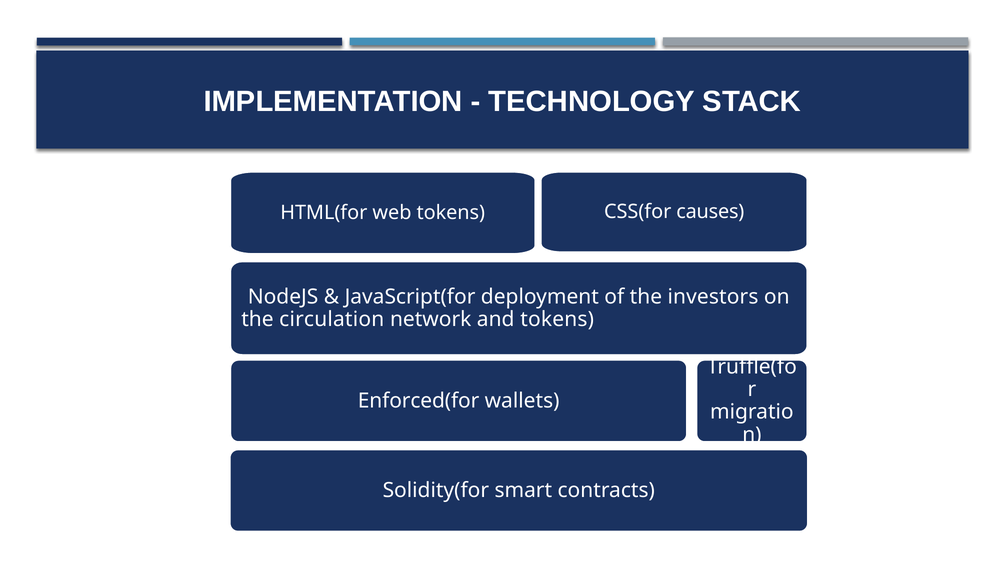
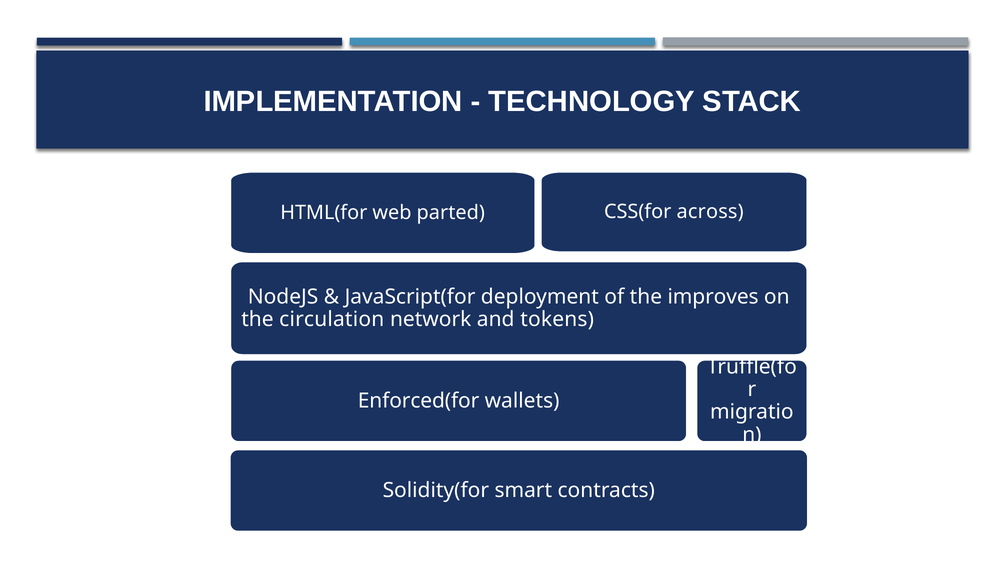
web tokens: tokens -> parted (451, 213)
causes: causes -> across (710, 212)
investors: investors -> improves (713, 297)
